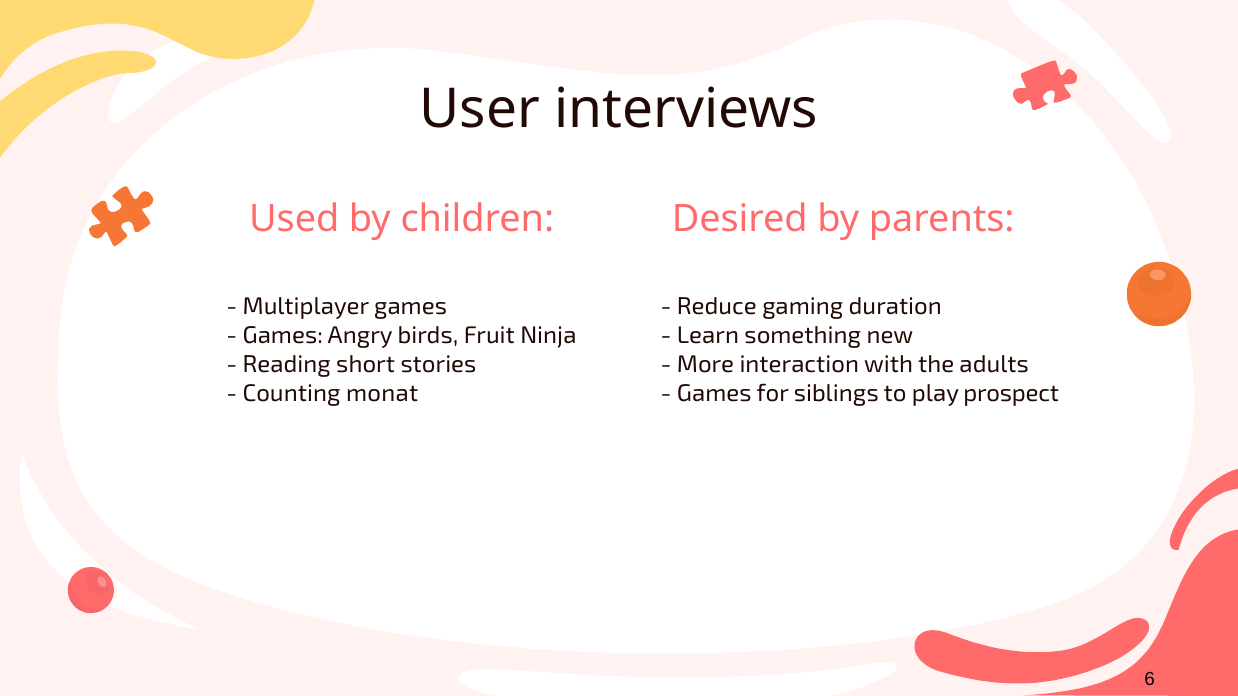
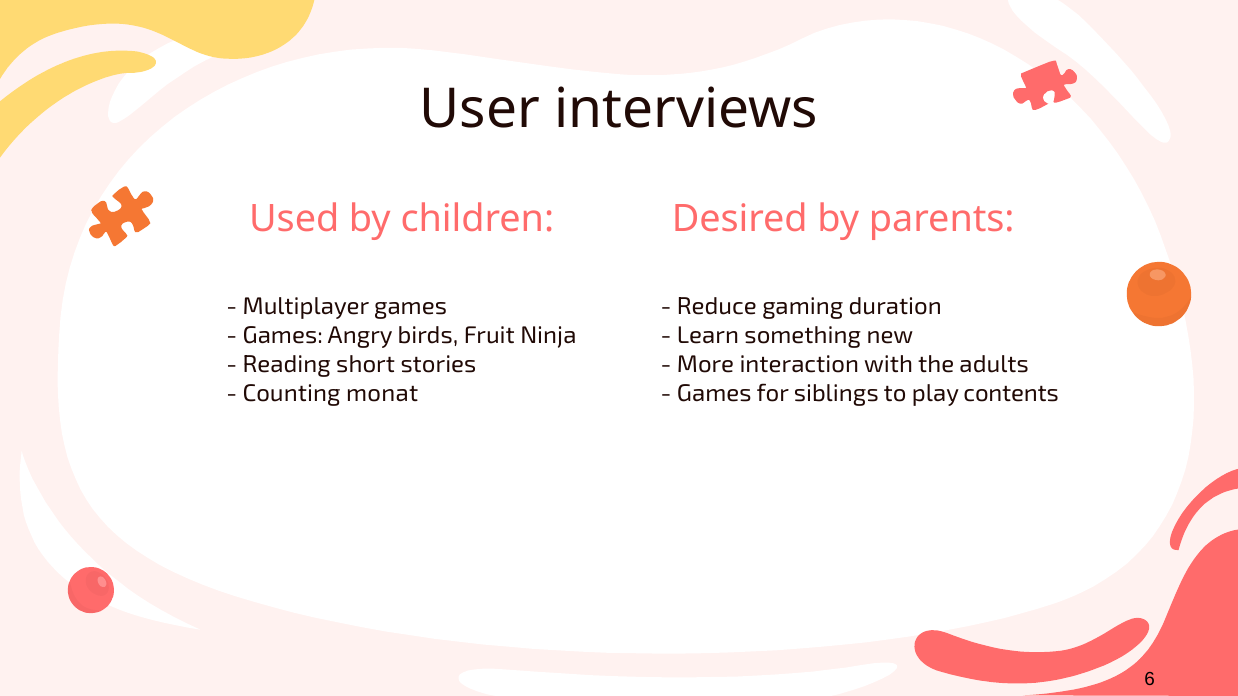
prospect: prospect -> contents (1011, 394)
